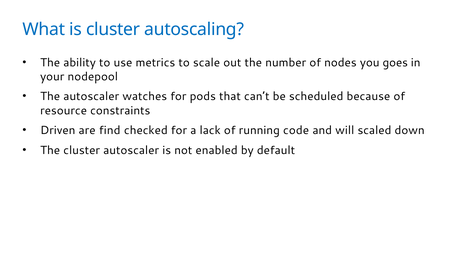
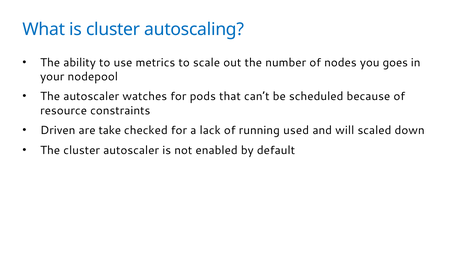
find: find -> take (110, 130)
code: code -> used (296, 130)
